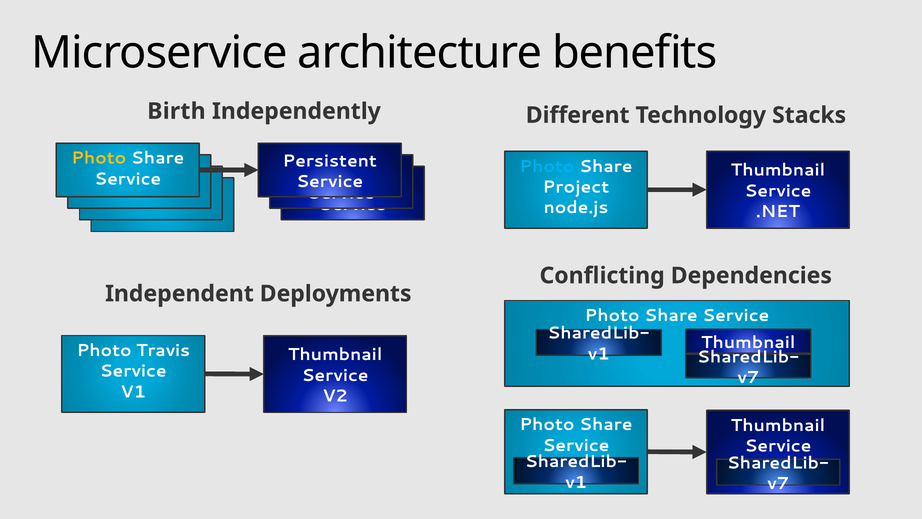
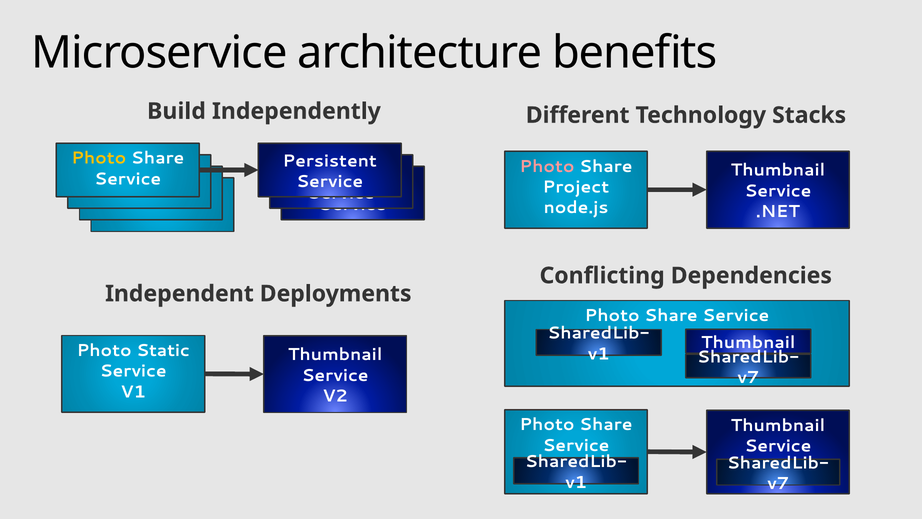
Birth: Birth -> Build (176, 111)
Photo colour: light blue -> pink (547, 166)
Travis: Travis -> Static (163, 350)
